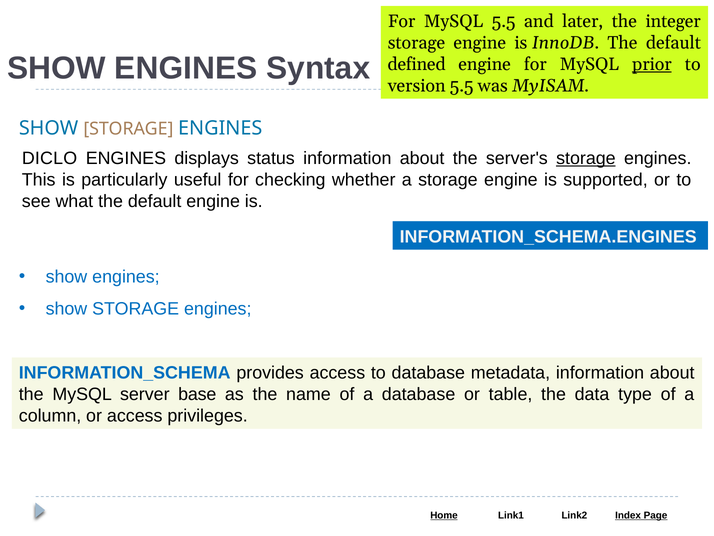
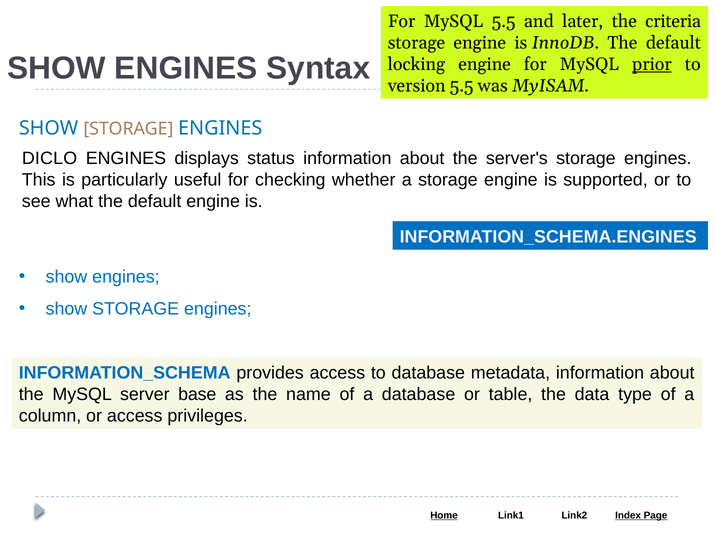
integer: integer -> criteria (673, 21)
defined: defined -> locking (416, 64)
storage underline: present -> none (586, 158)
